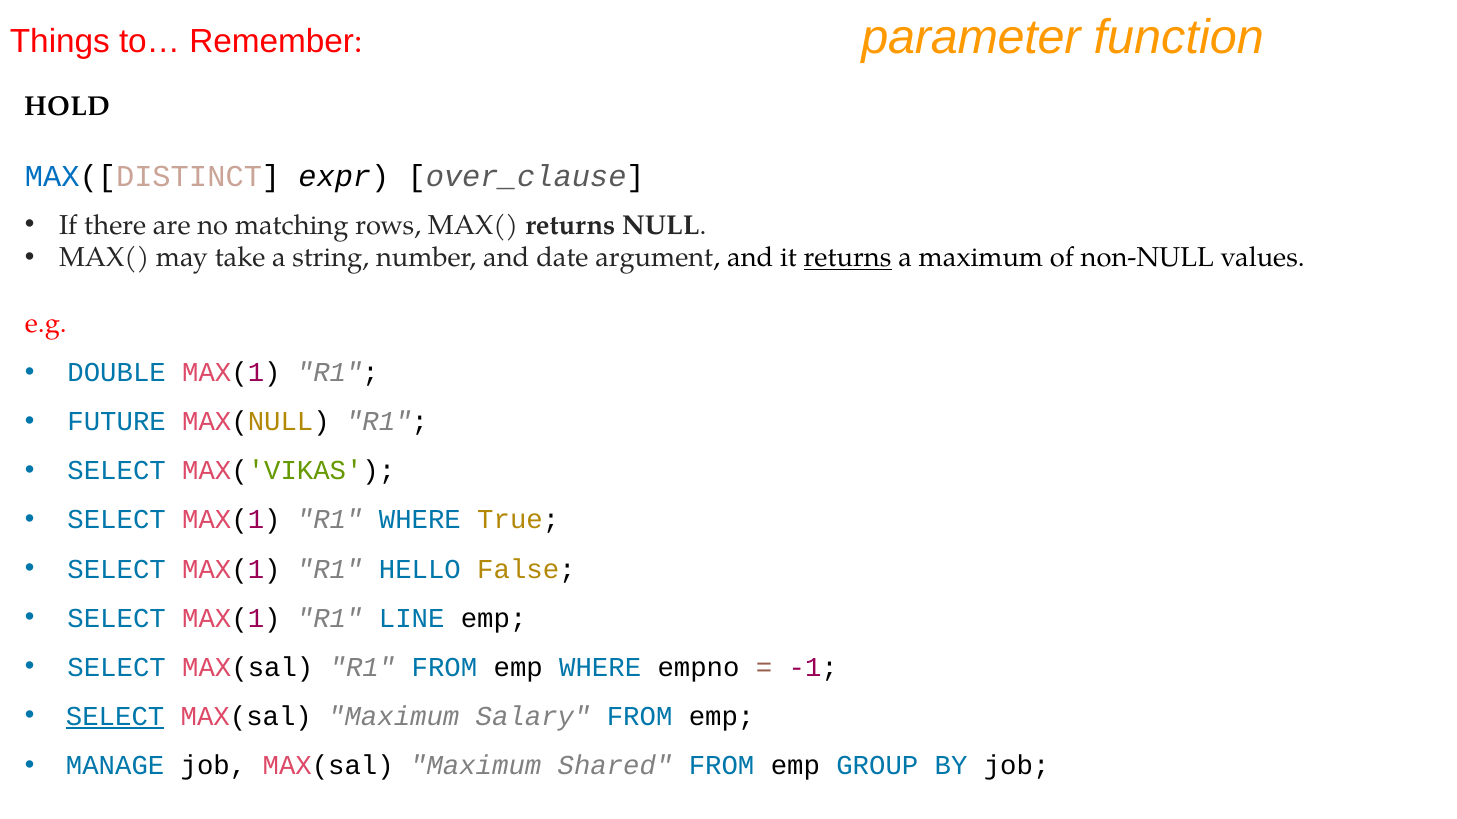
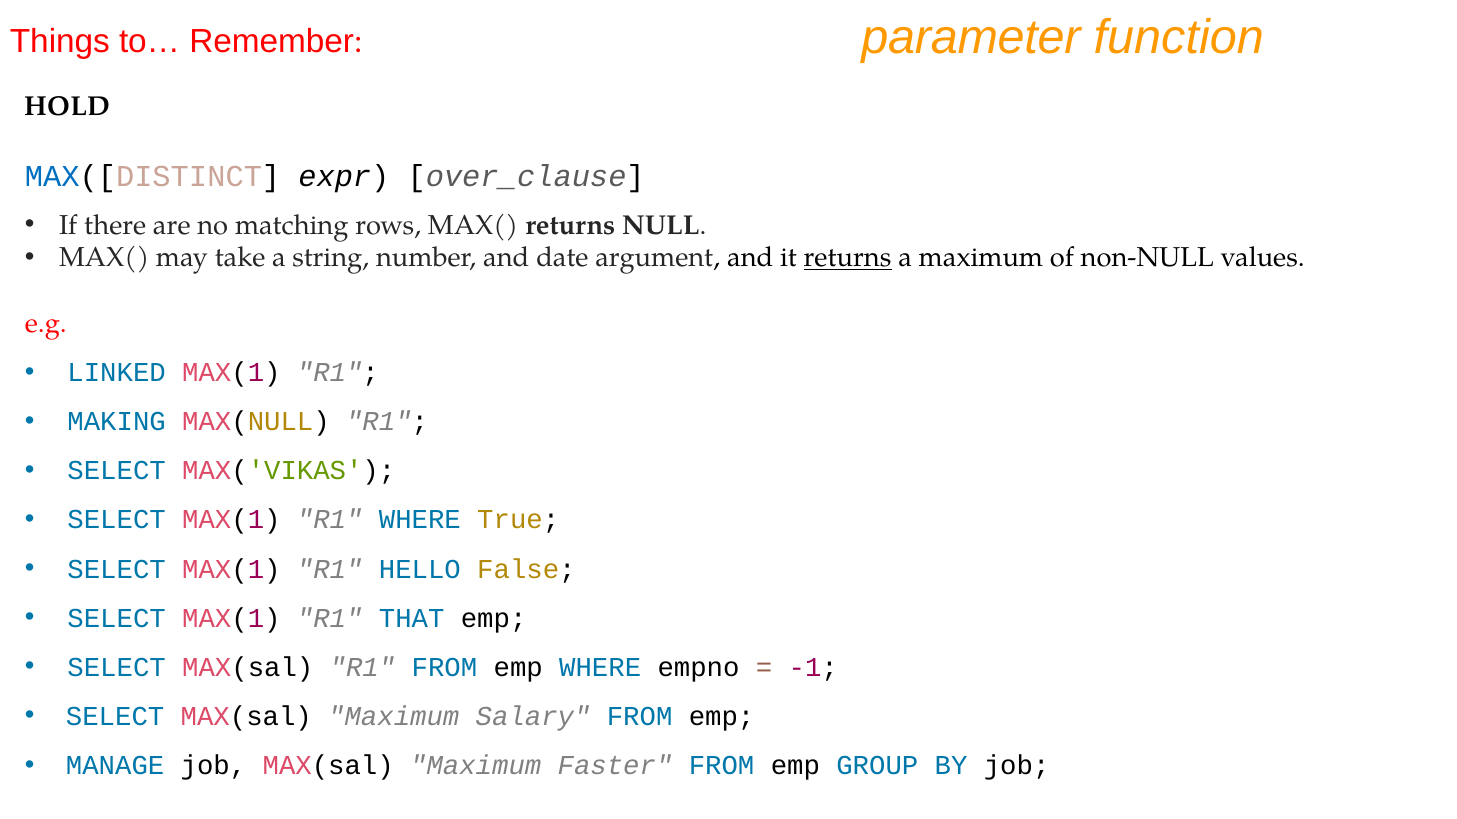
DOUBLE: DOUBLE -> LINKED (117, 373)
FUTURE: FUTURE -> MAKING (117, 422)
LINE: LINE -> THAT (412, 619)
SELECT underline: present -> none (115, 717)
Shared: Shared -> Faster (615, 766)
